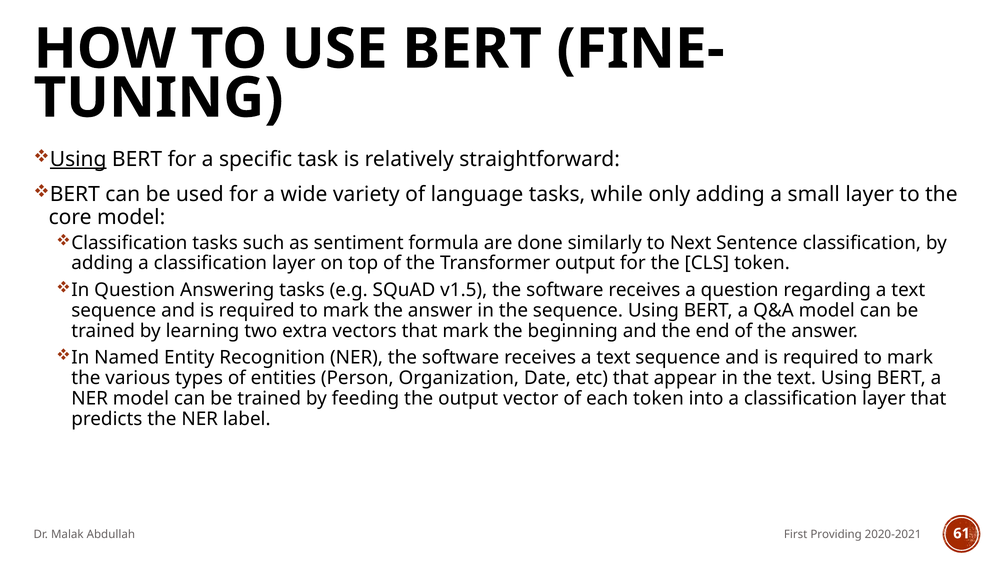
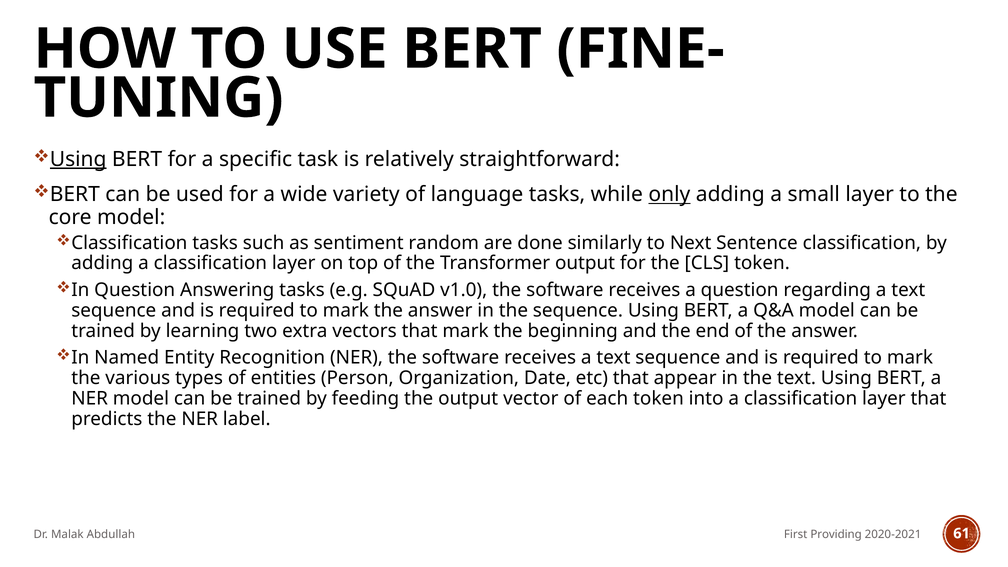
only underline: none -> present (669, 194)
formula: formula -> random (444, 243)
v1.5: v1.5 -> v1.0 (464, 290)
